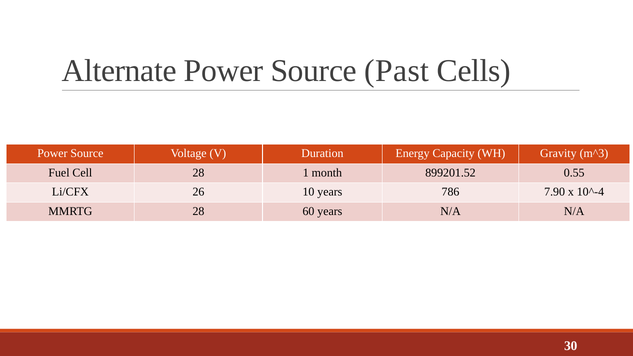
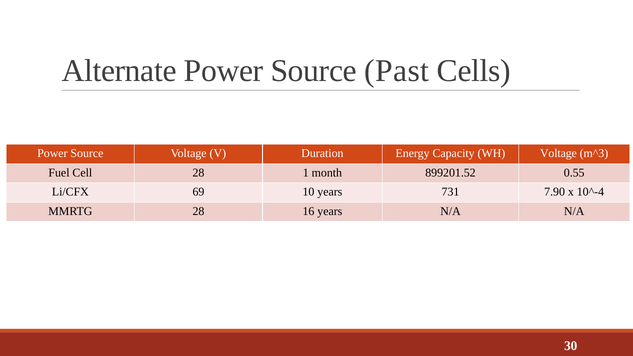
WH Gravity: Gravity -> Voltage (558, 153)
26: 26 -> 69 (198, 192)
786: 786 -> 731 (451, 192)
60: 60 -> 16 (308, 211)
